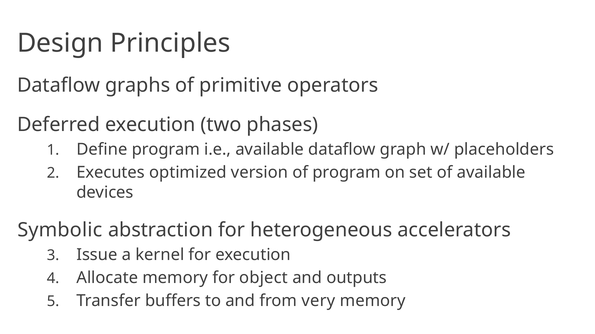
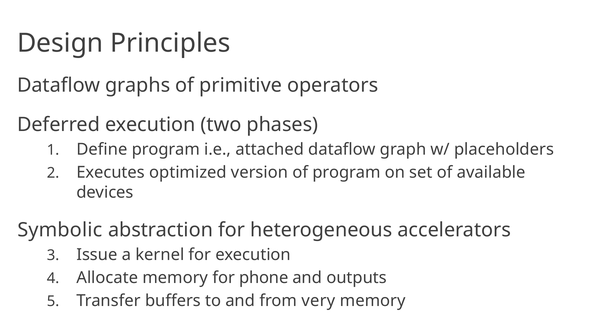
i.e available: available -> attached (270, 150)
object: object -> phone (264, 278)
